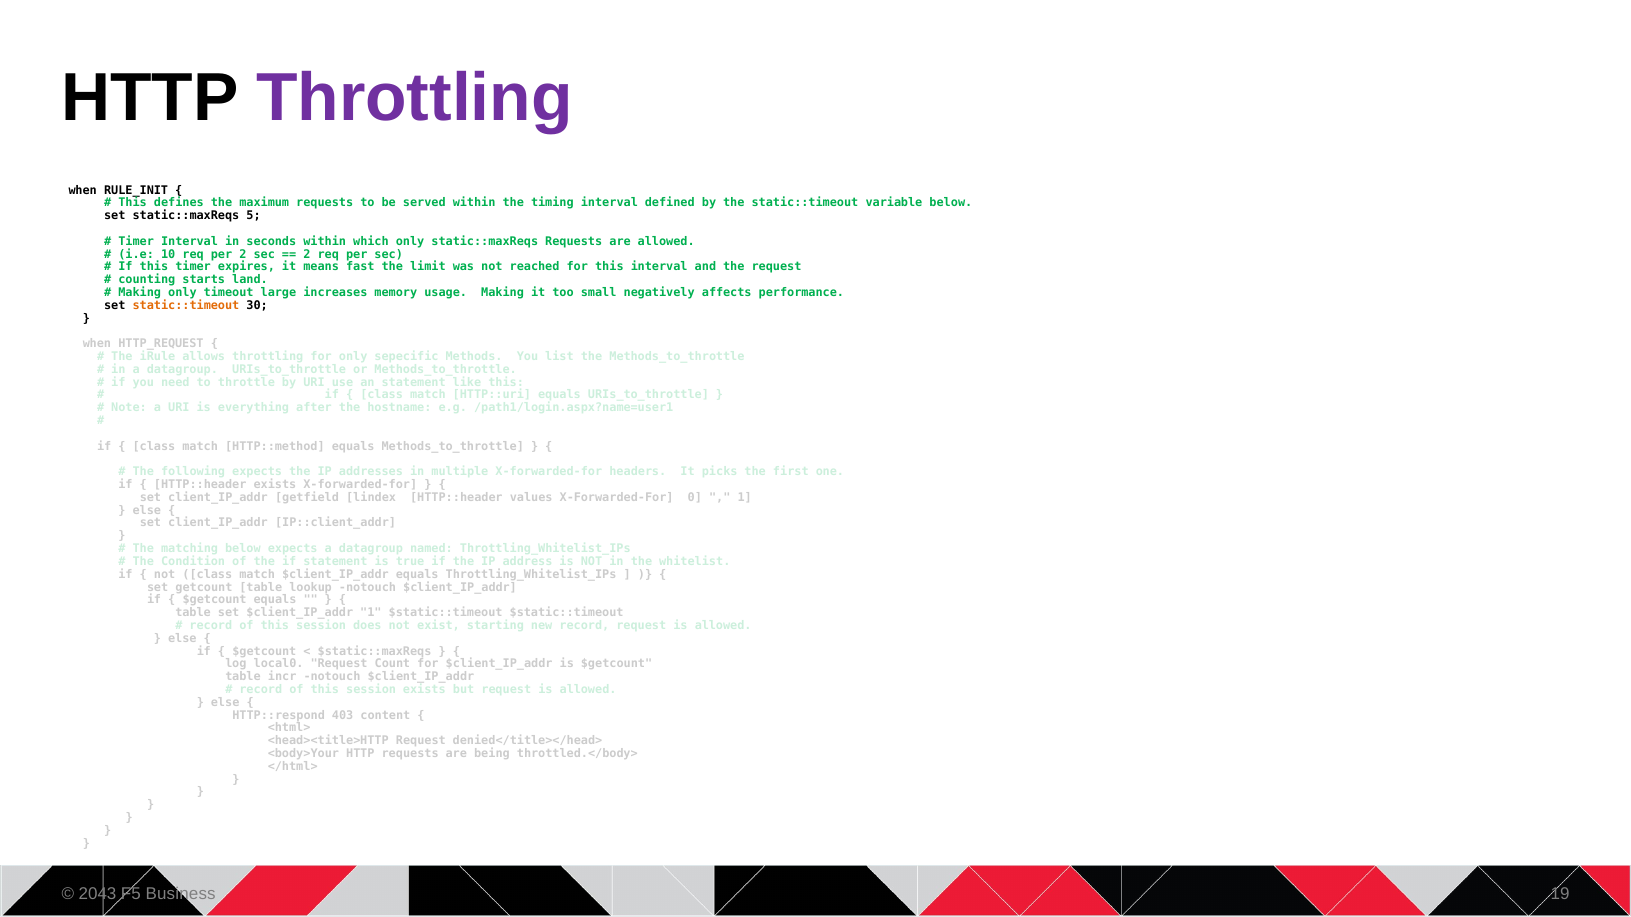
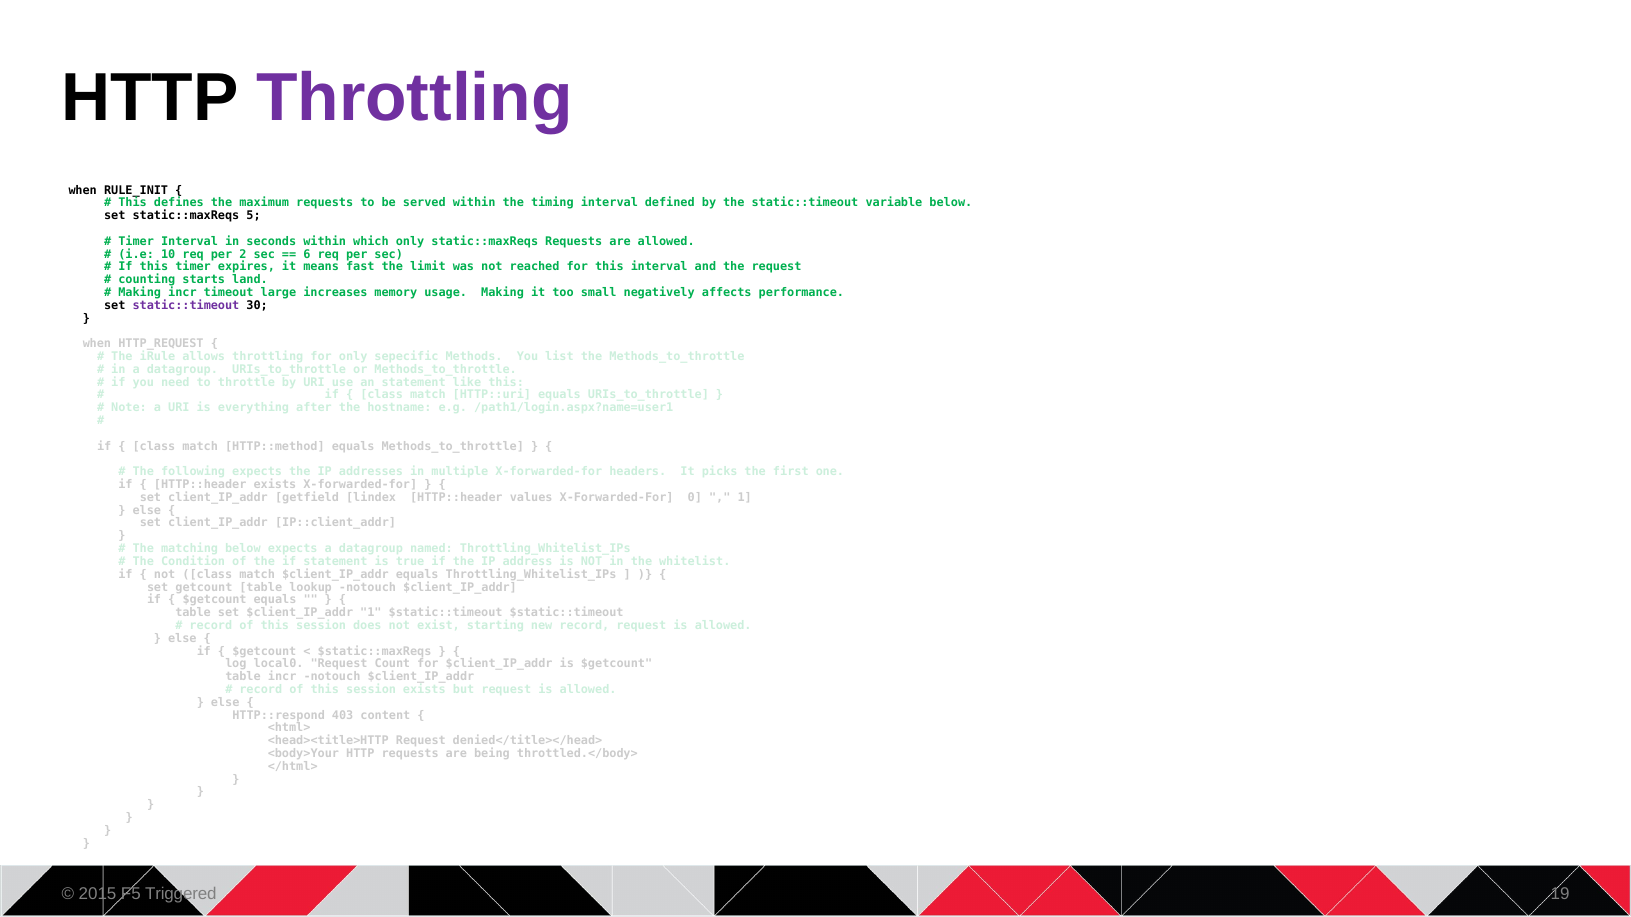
2: 2 -> 6 (307, 254)
Making only: only -> incr (182, 293)
static::timeout colour: orange -> purple (186, 306)
2043: 2043 -> 2015 (98, 894)
Business: Business -> Triggered (181, 894)
